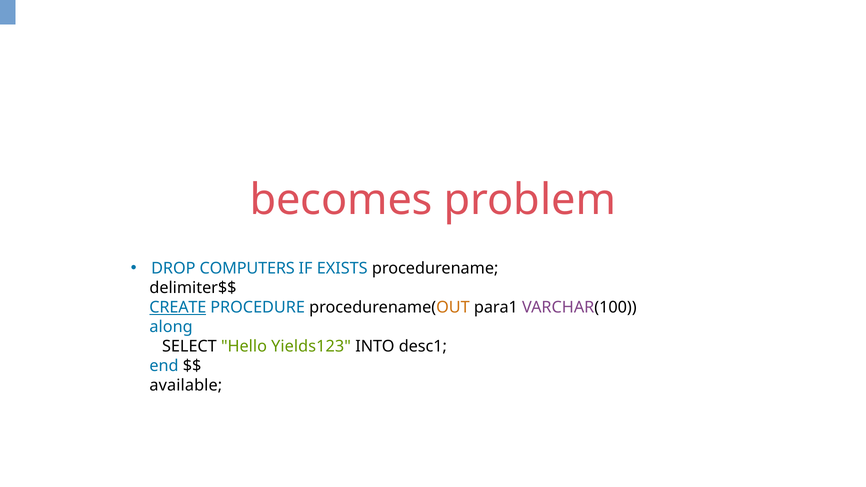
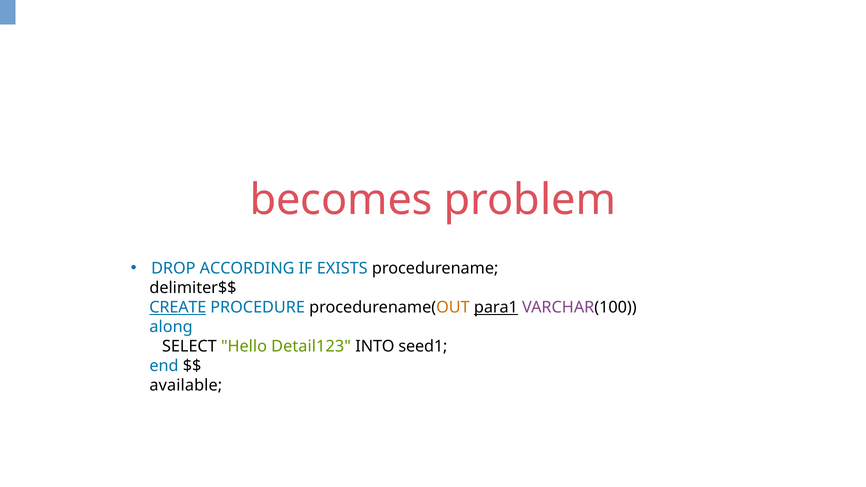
COMPUTERS: COMPUTERS -> ACCORDING (247, 268)
para1 underline: none -> present (496, 307)
Yields123: Yields123 -> Detail123 (311, 346)
desc1: desc1 -> seed1 (423, 346)
